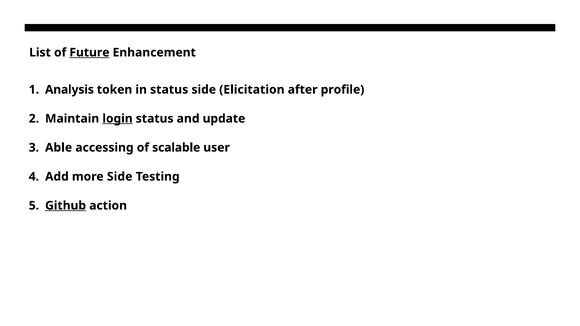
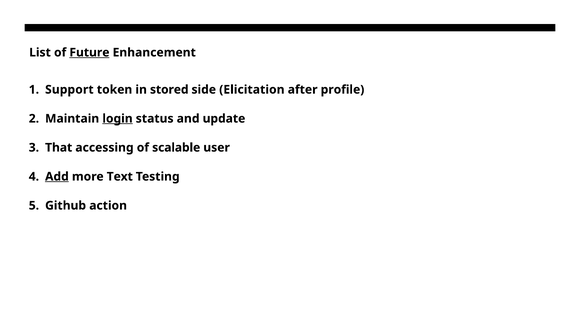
Analysis: Analysis -> Support (69, 90)
in status: status -> stored (169, 90)
Able: Able -> That (59, 148)
Add underline: none -> present (57, 177)
more Side: Side -> Text (120, 177)
Github underline: present -> none (66, 206)
